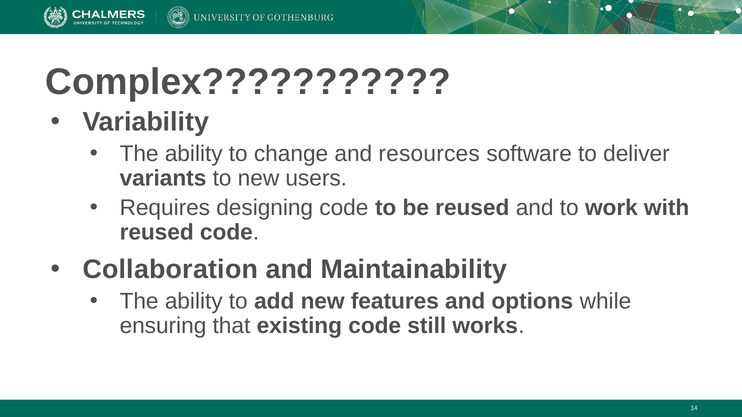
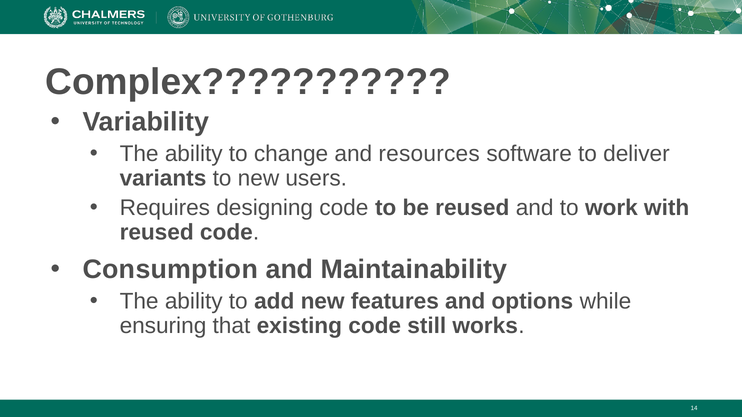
Collaboration: Collaboration -> Consumption (170, 269)
